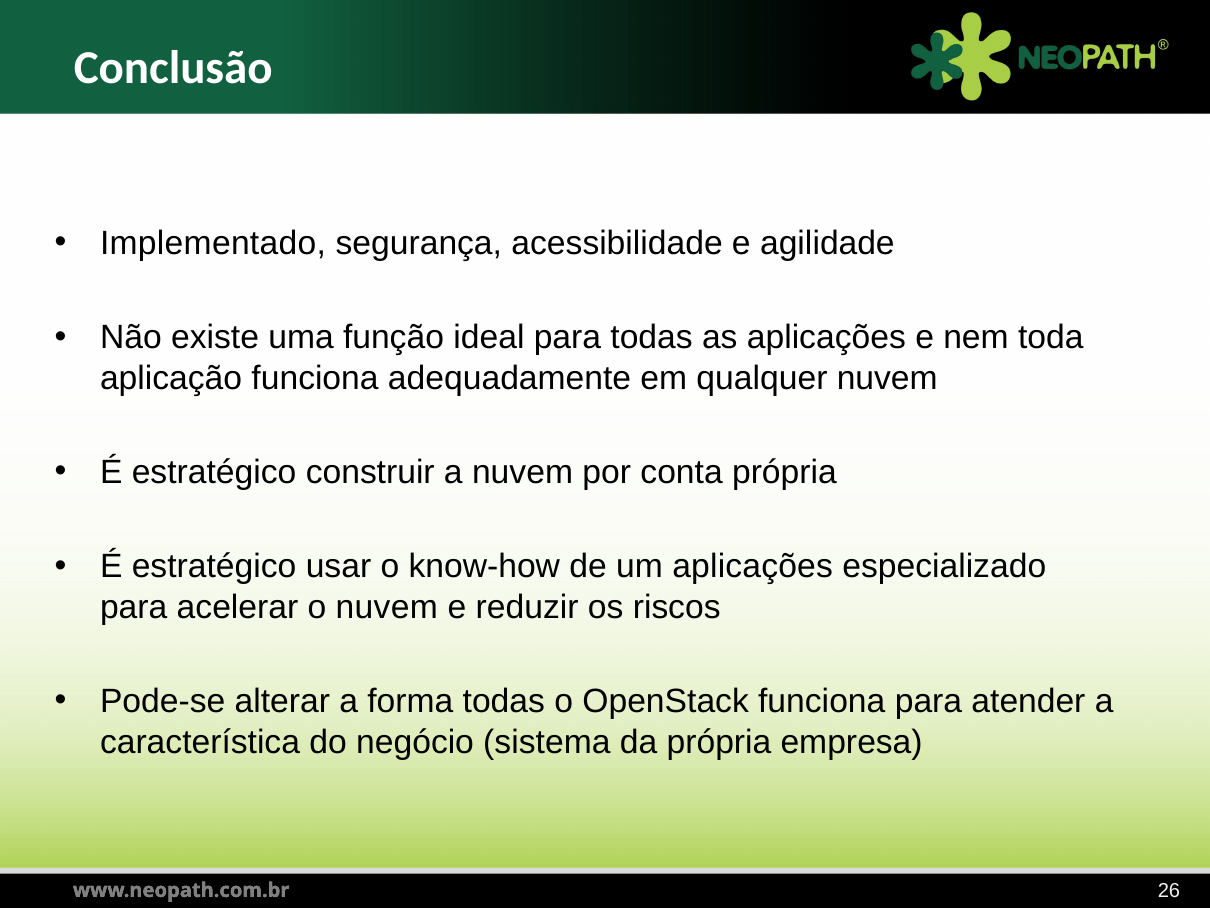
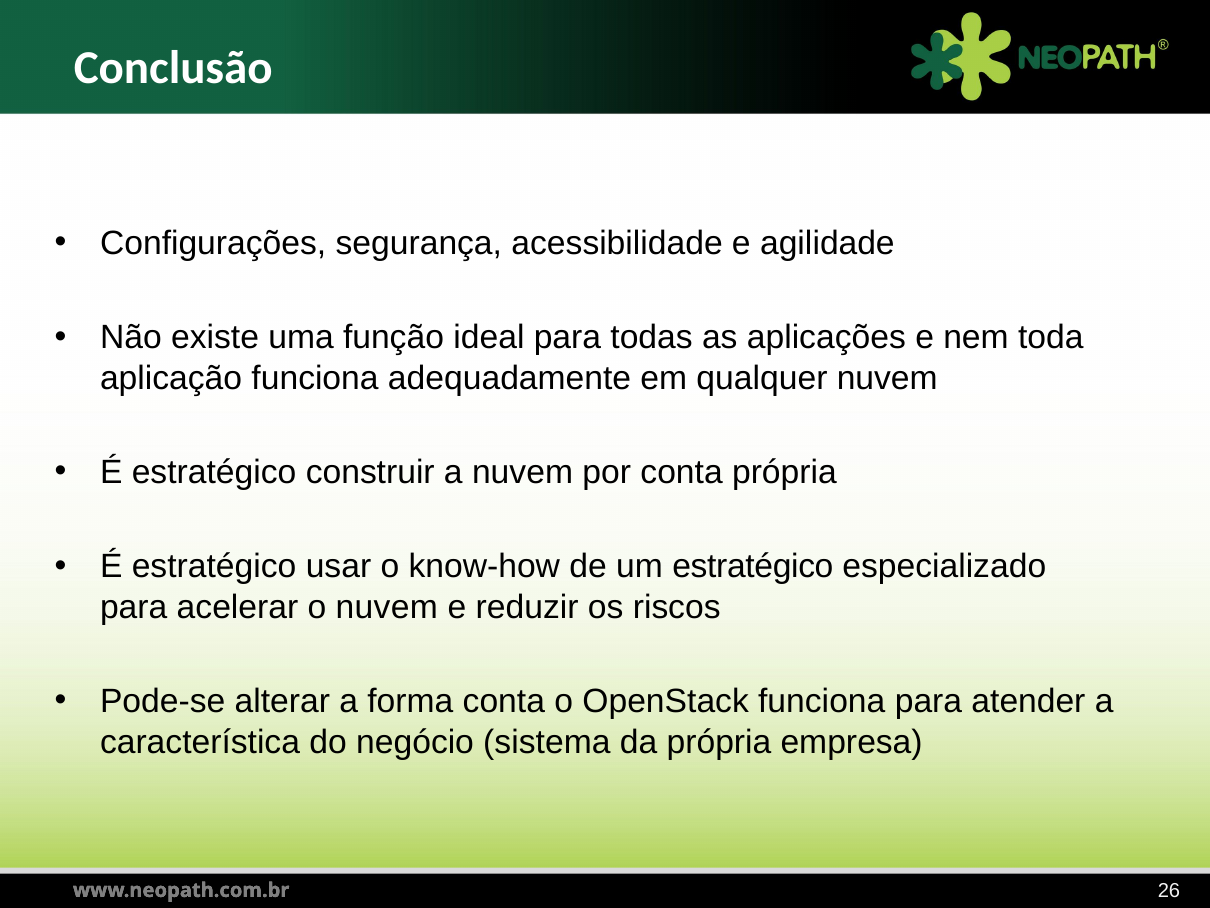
Implementado: Implementado -> Configurações (213, 243)
um aplicações: aplicações -> estratégico (753, 567)
forma todas: todas -> conta (504, 701)
